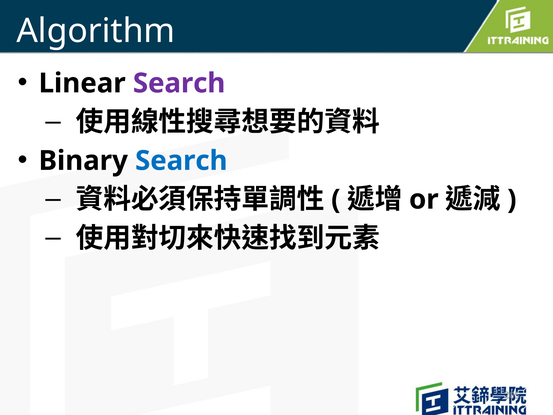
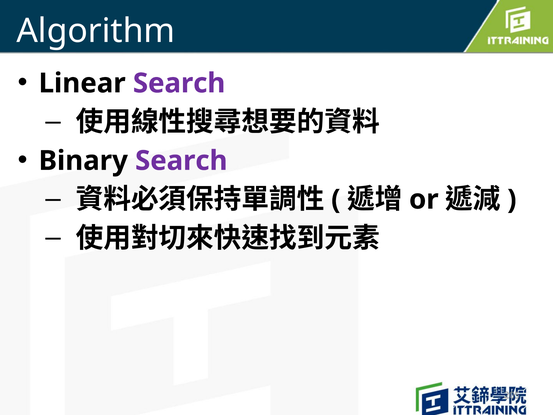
Search colour: blue -> purple (181, 161)
